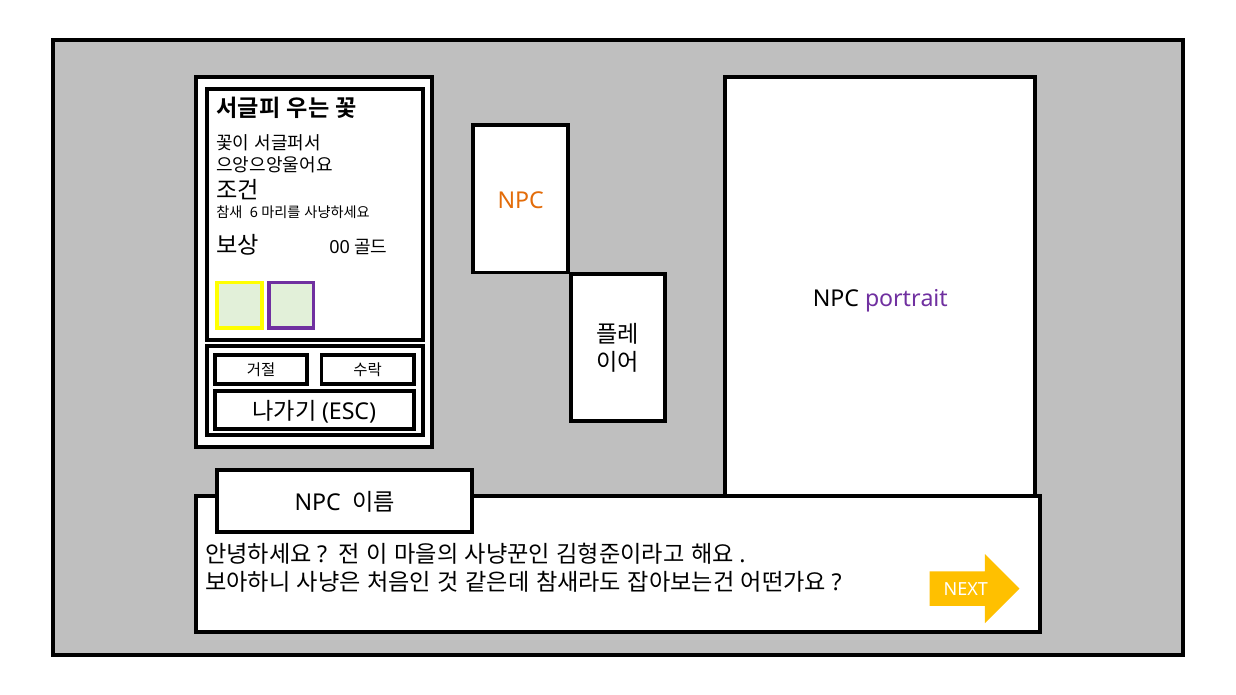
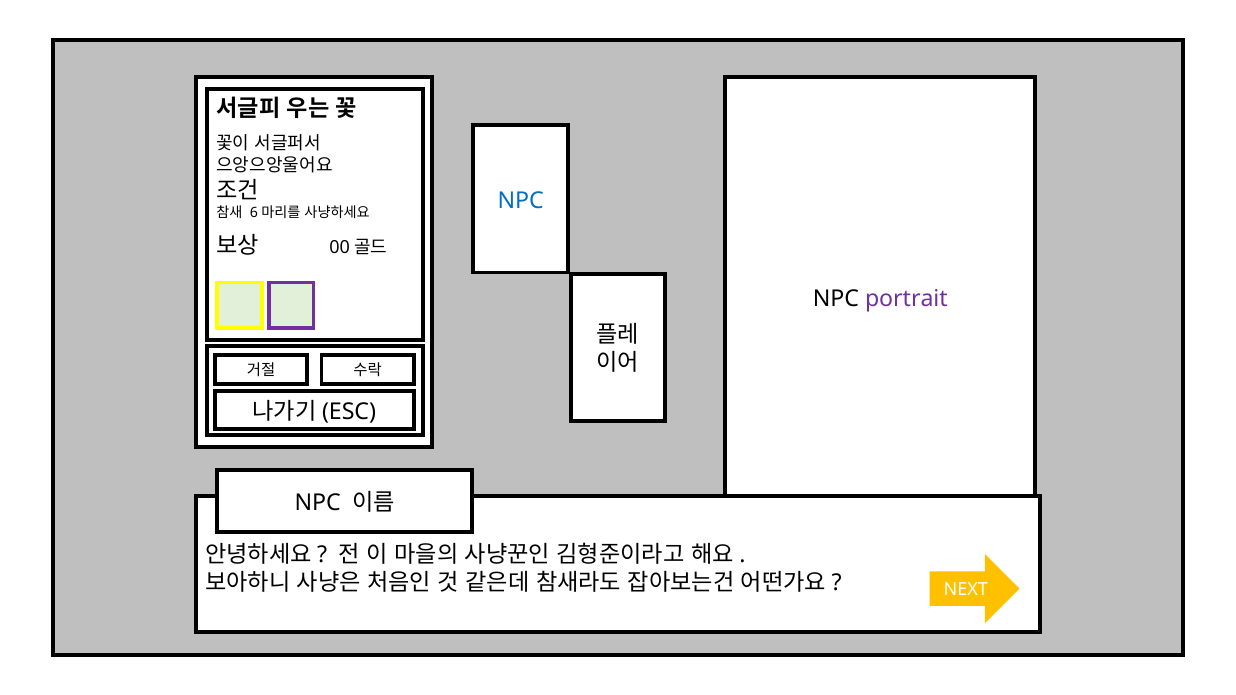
NPC colour: orange -> blue (521, 201)
